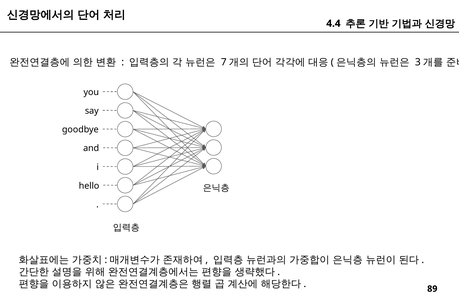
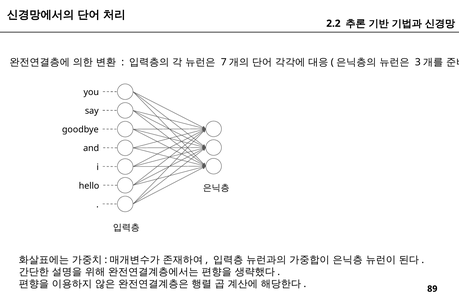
4.4: 4.4 -> 2.2 (333, 24)
